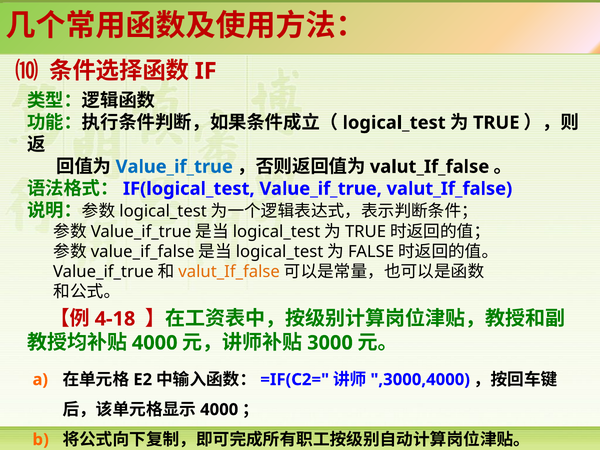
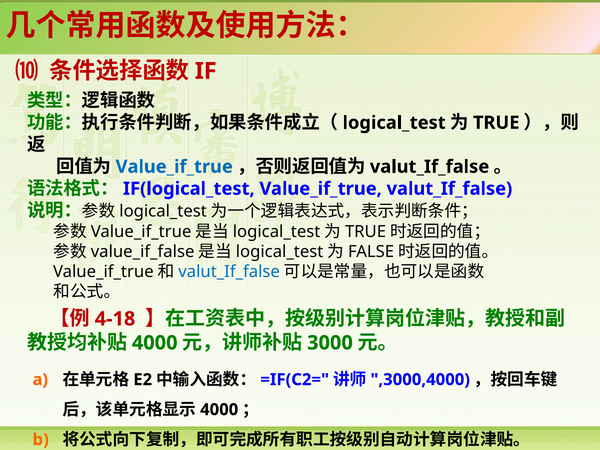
valut_If_false colour: orange -> blue (229, 272)
